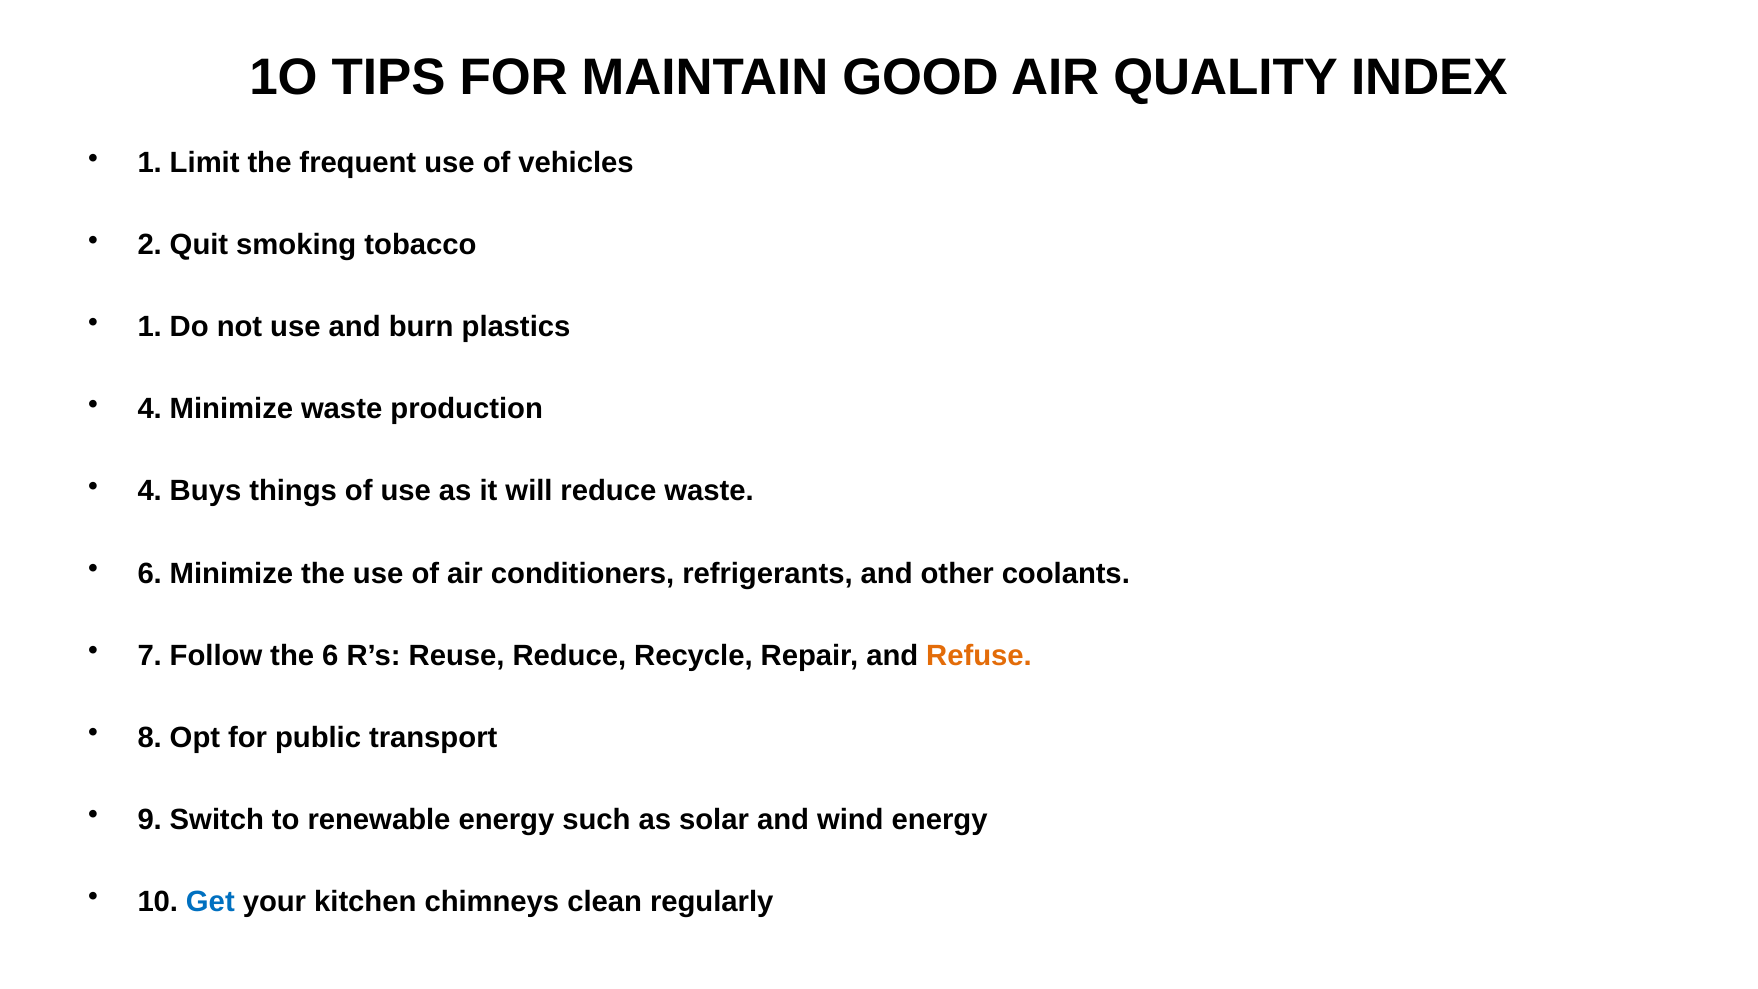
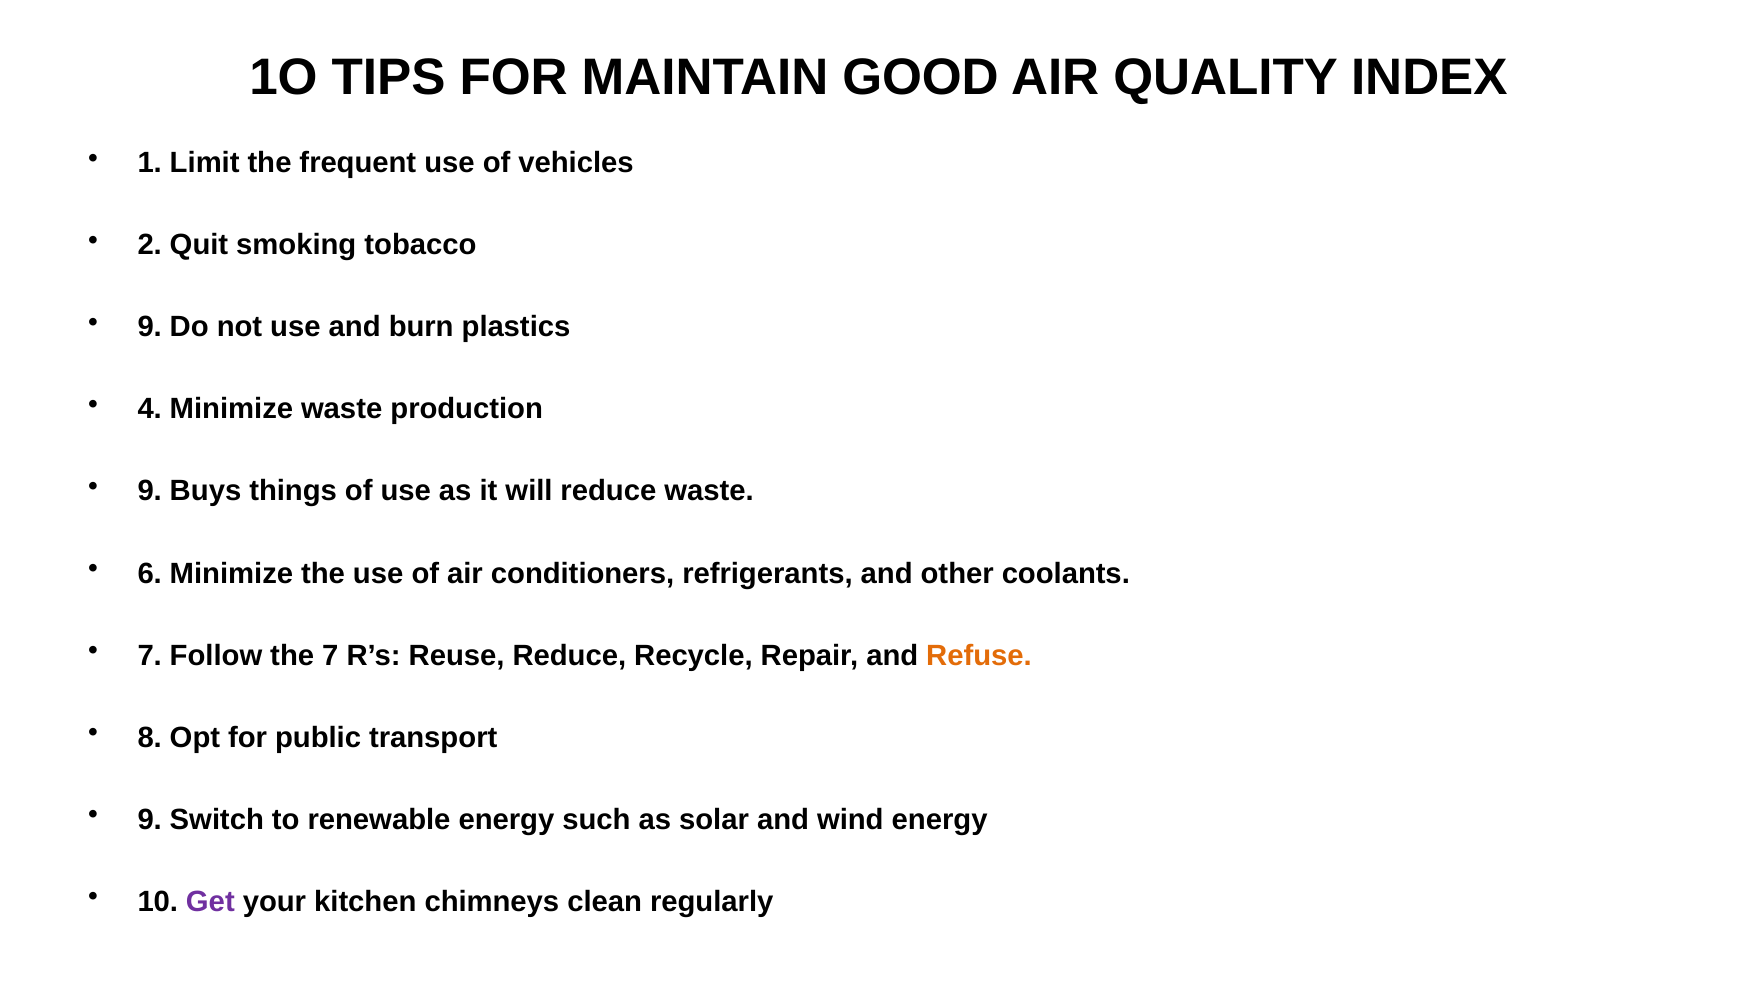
1: 1 -> 9 (150, 327)
4: 4 -> 9 (150, 491)
the 6: 6 -> 7 (330, 655)
Get colour: blue -> purple (210, 901)
